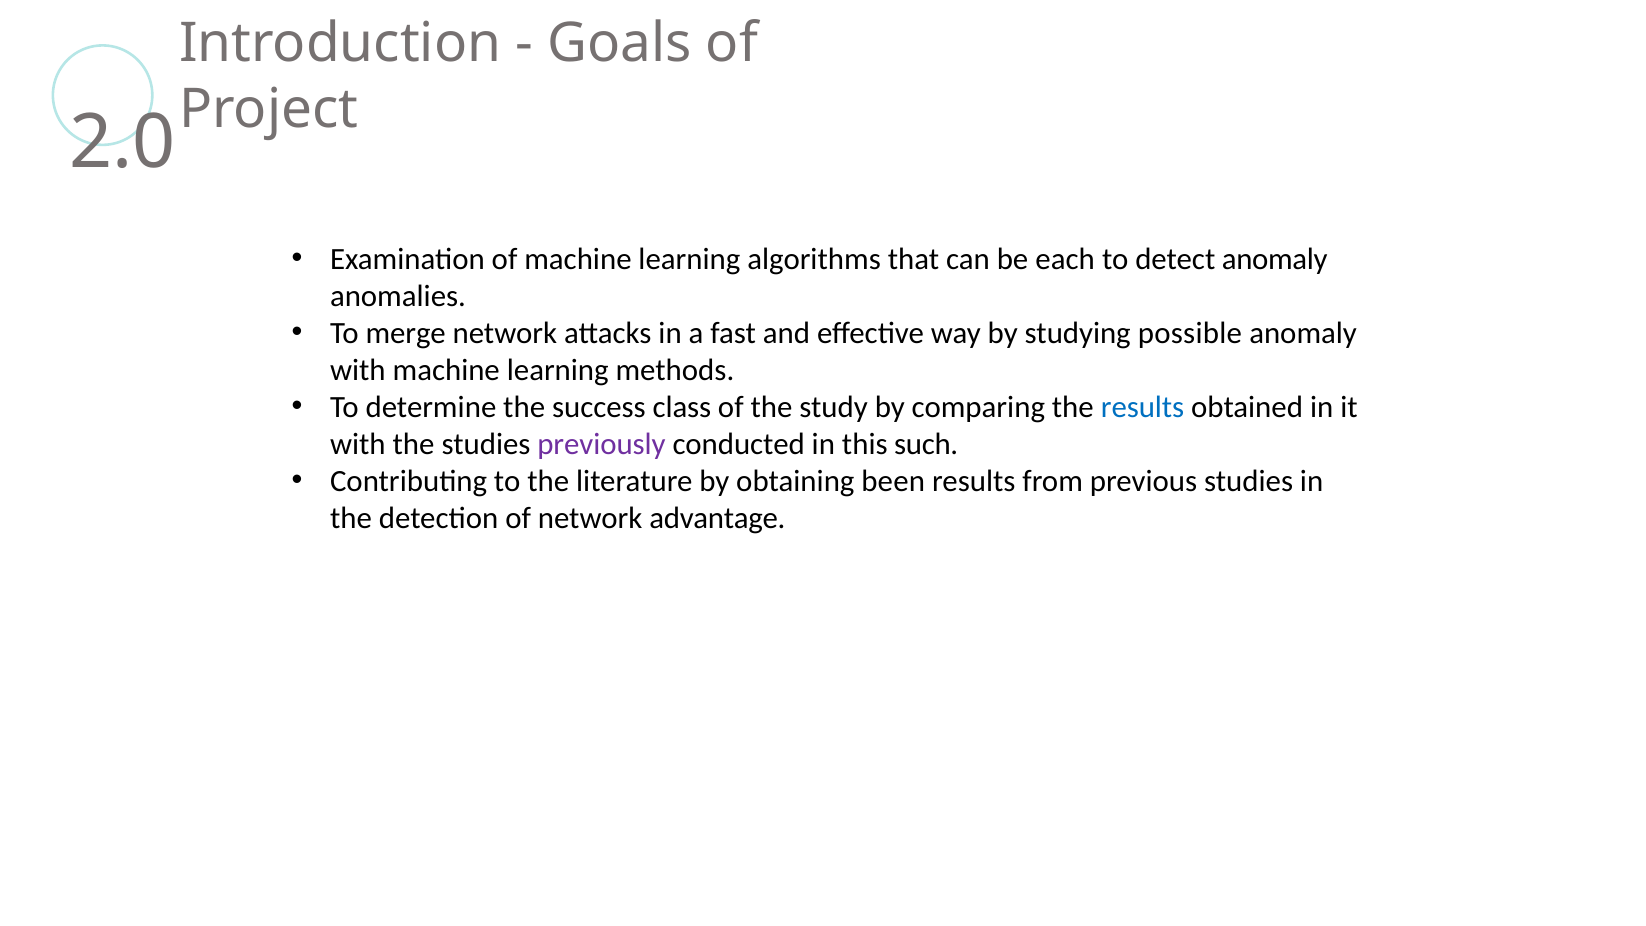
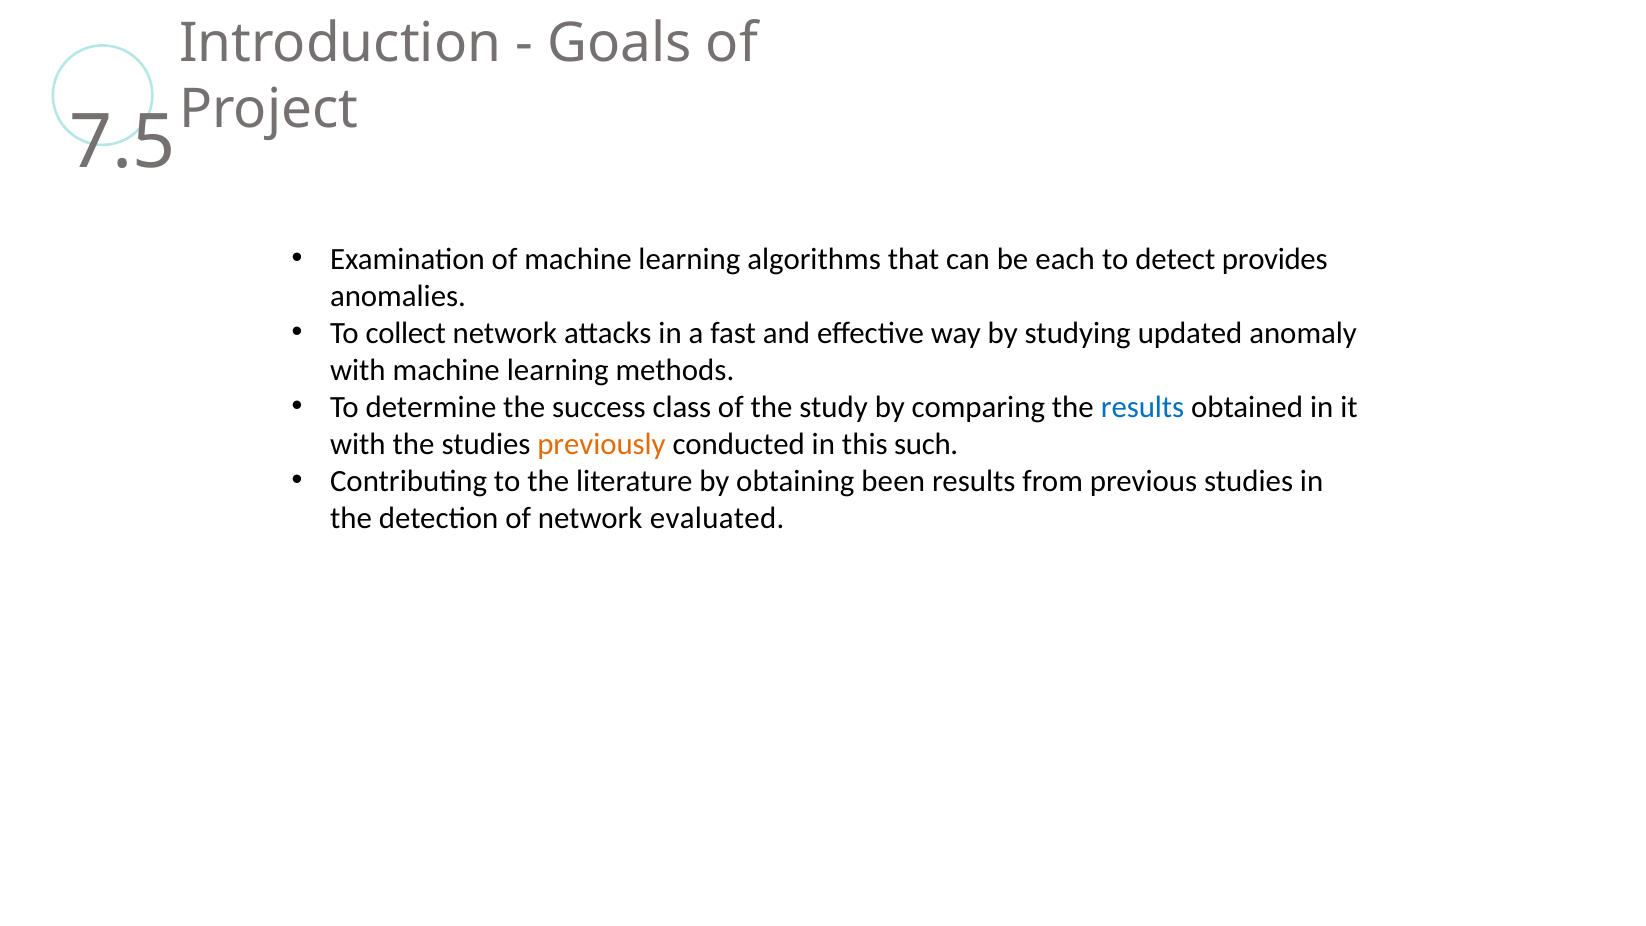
2.0: 2.0 -> 7.5 (122, 142)
detect anomaly: anomaly -> provides (1275, 259)
merge: merge -> collect (406, 333)
possible: possible -> updated (1190, 333)
previously colour: purple -> orange (601, 444)
advantage: advantage -> evaluated (717, 518)
